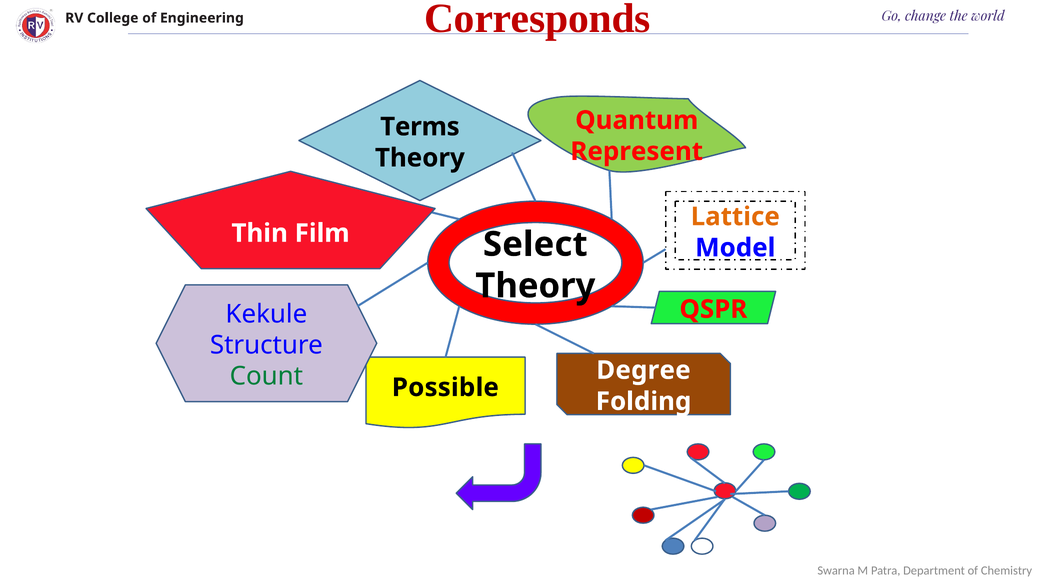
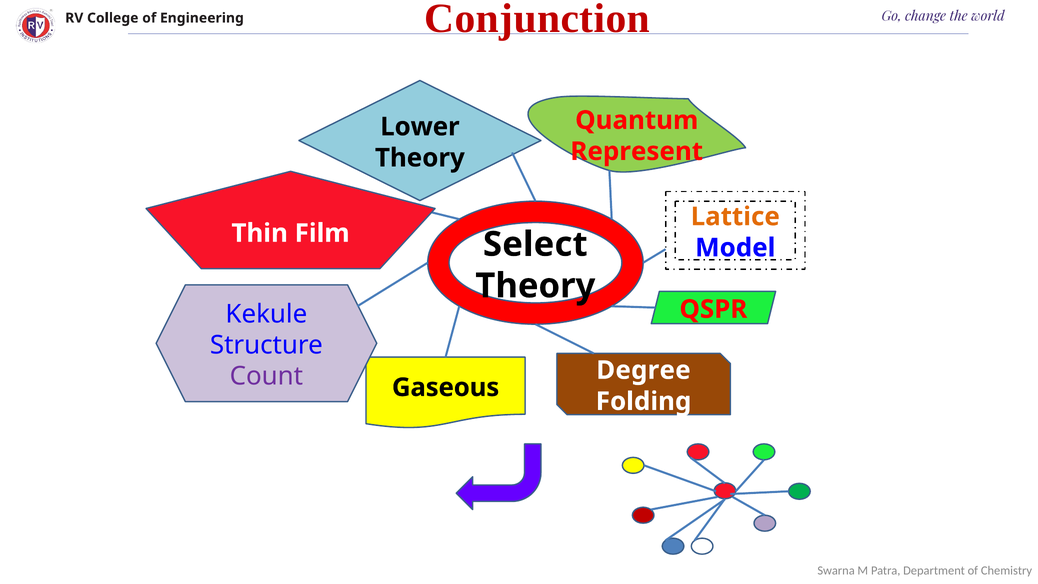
Corresponds: Corresponds -> Conjunction (537, 19)
Terms: Terms -> Lower (420, 127)
Count colour: green -> purple (266, 376)
Possible: Possible -> Gaseous (446, 387)
